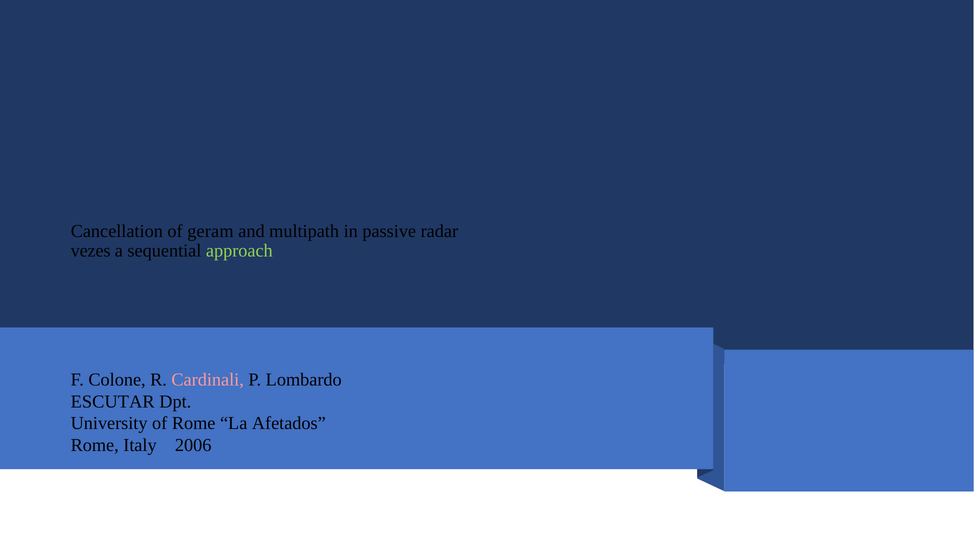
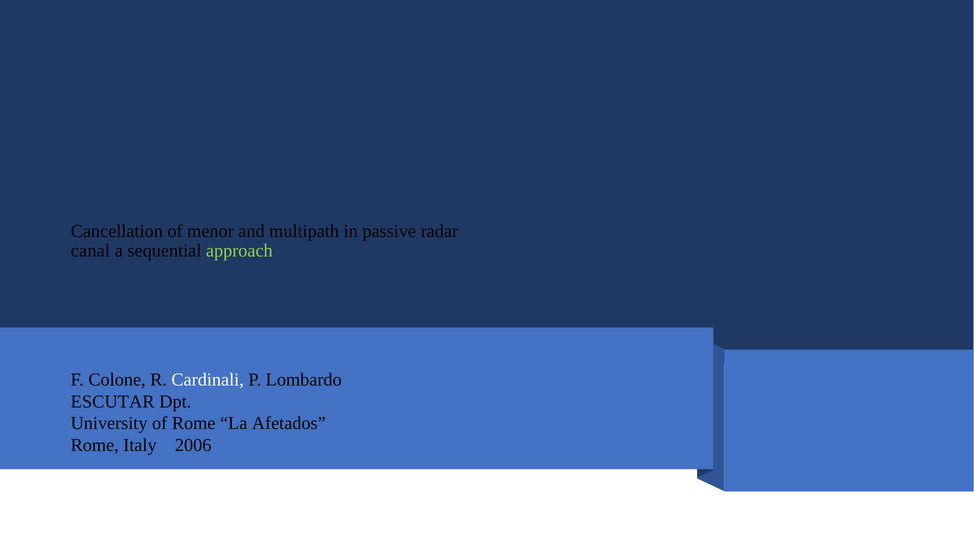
geram: geram -> menor (211, 231)
vezes: vezes -> canal (90, 251)
Cardinali colour: pink -> white (208, 379)
